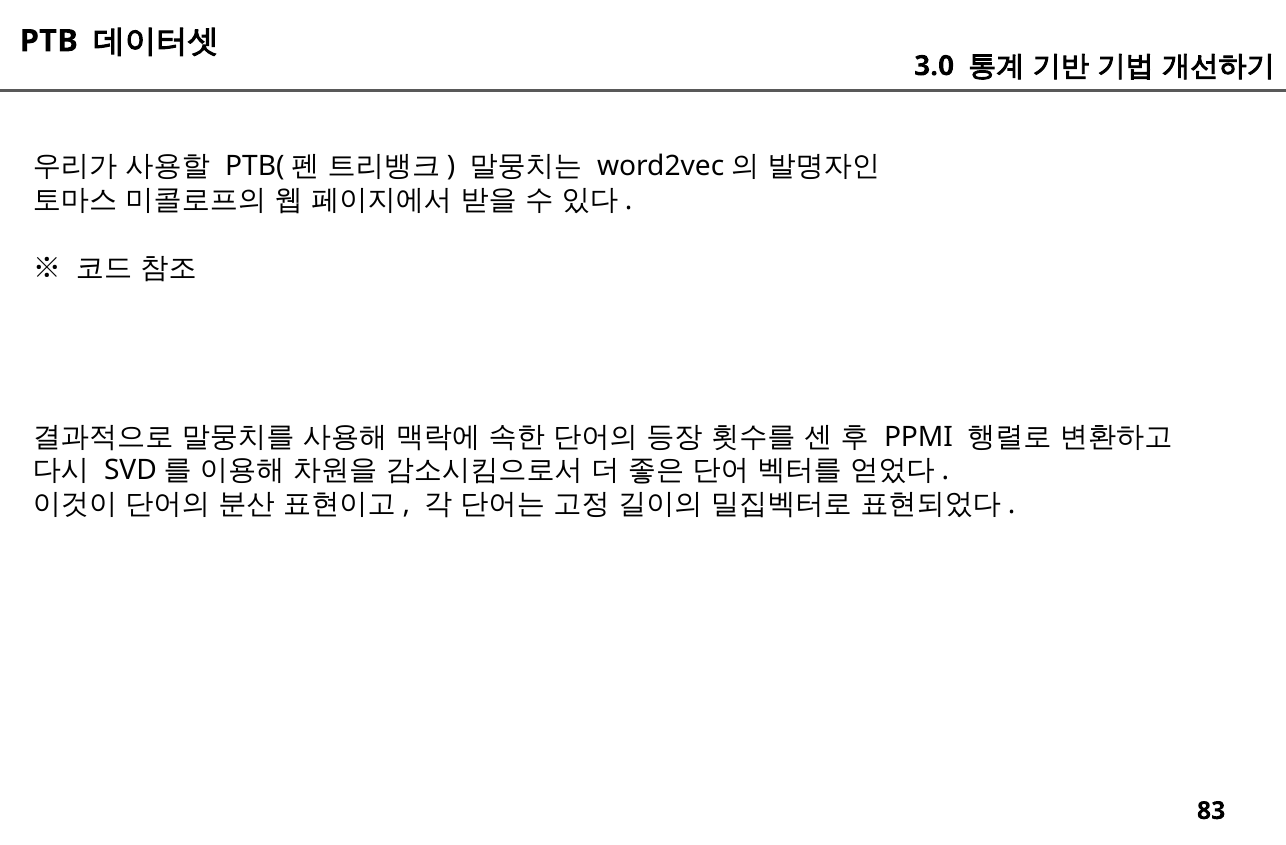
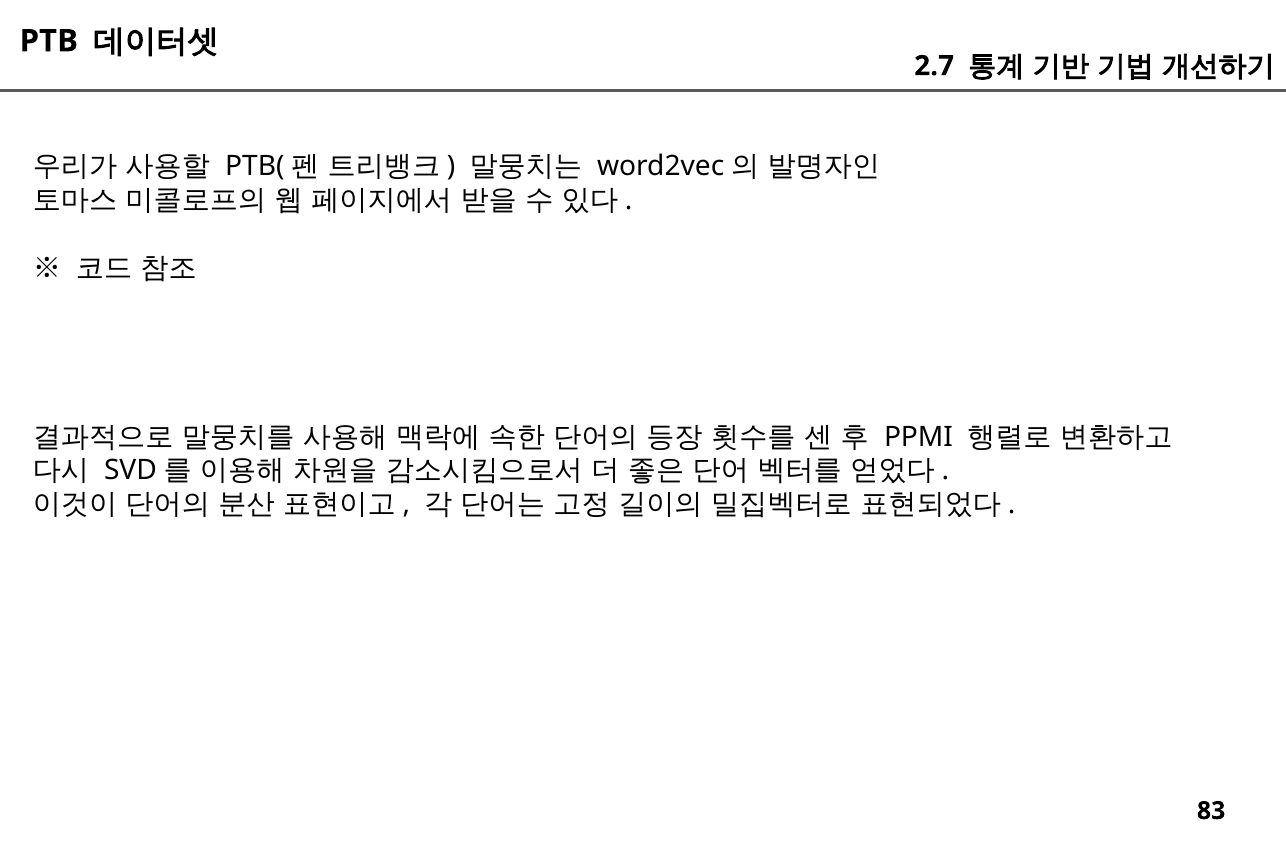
3.0: 3.0 -> 2.7 (934, 66)
